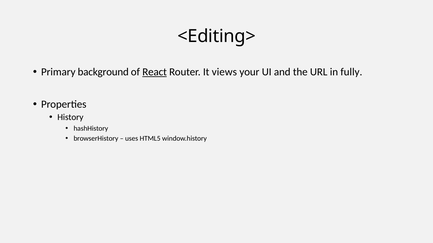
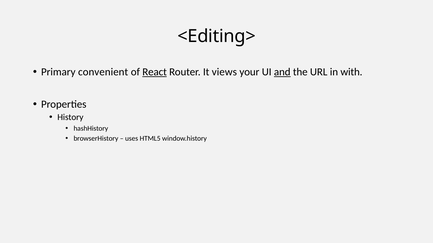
background: background -> convenient (103, 72)
and underline: none -> present (282, 72)
fully: fully -> with (351, 72)
